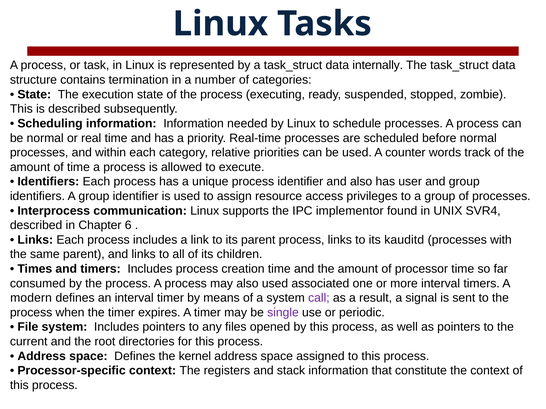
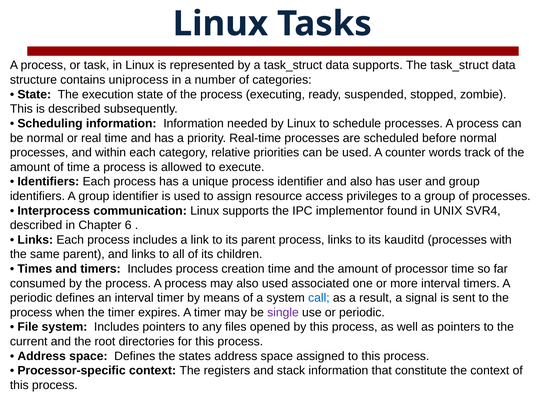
data internally: internally -> supports (378, 65)
termination: termination -> uniprocess (138, 80)
modern: modern -> periodic (31, 298)
call colour: purple -> blue (319, 298)
kernel: kernel -> states (195, 356)
